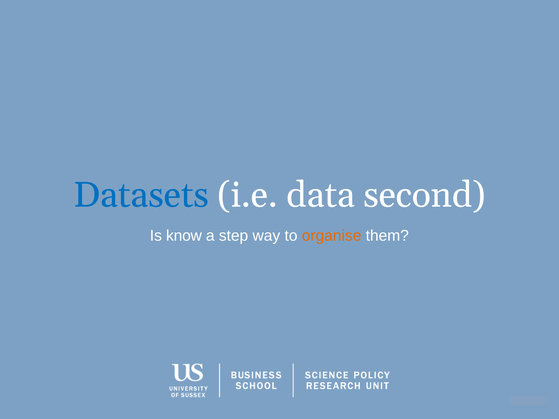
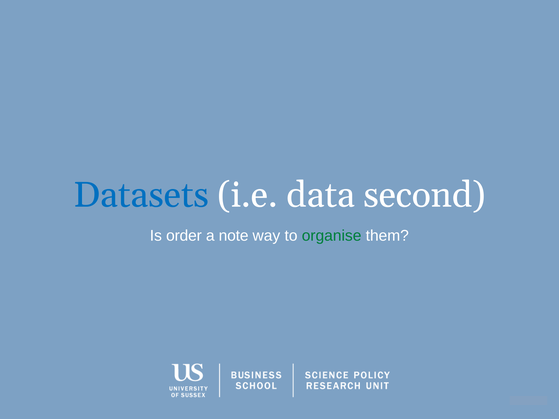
know: know -> order (184, 236)
step: step -> note (234, 236)
organise colour: orange -> green (332, 236)
